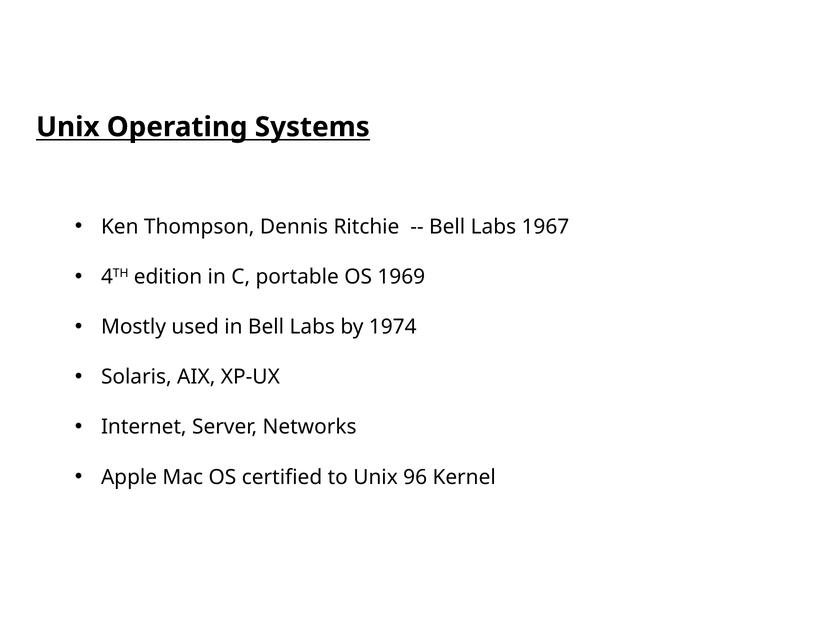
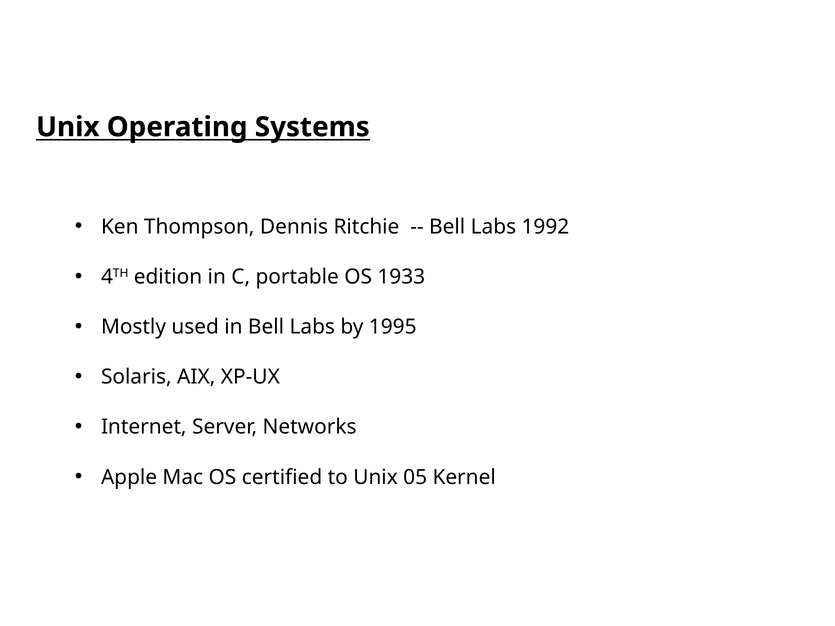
1967: 1967 -> 1992 (545, 227)
1969: 1969 -> 1933 (401, 277)
1974: 1974 -> 1995 (393, 327)
96: 96 -> 05 (415, 477)
